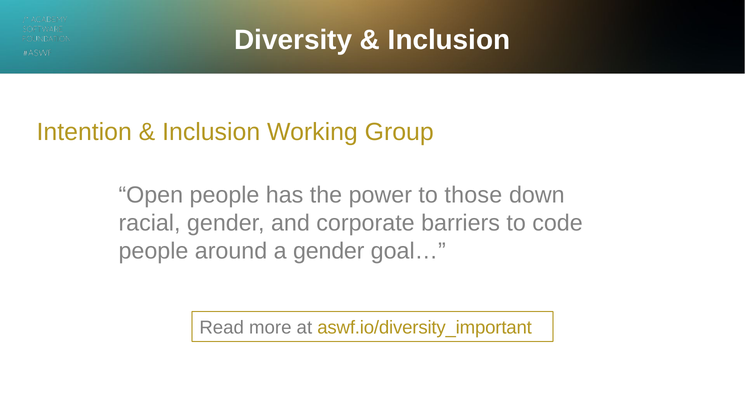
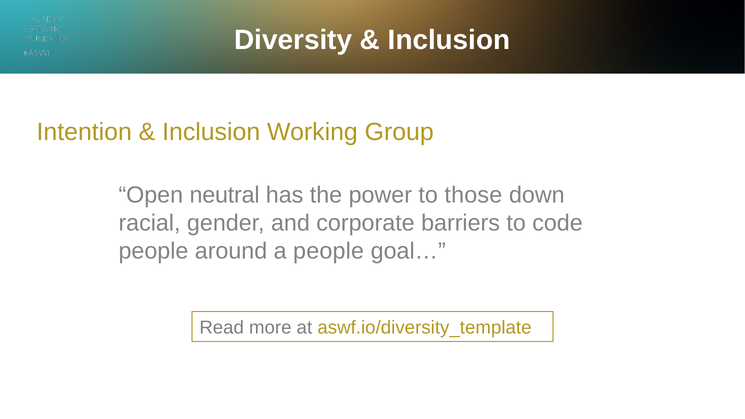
Open people: people -> neutral (225, 195)
a gender: gender -> people (329, 251)
aswf.io/diversity_important: aswf.io/diversity_important -> aswf.io/diversity_template (424, 328)
